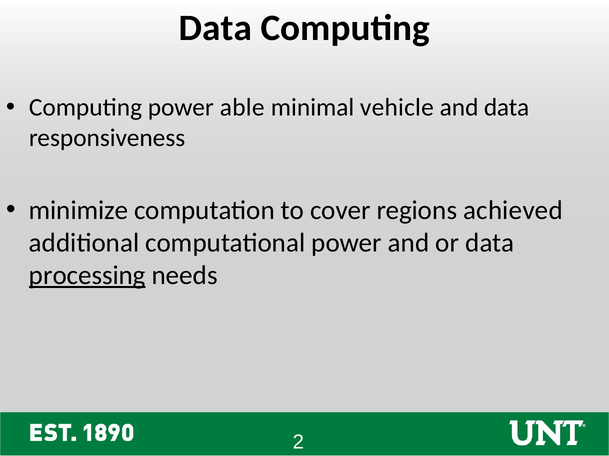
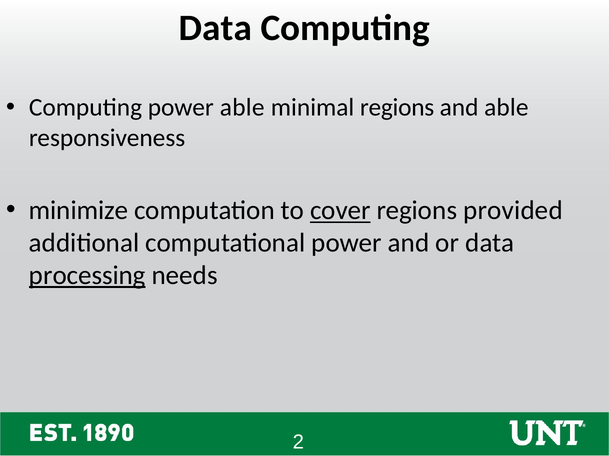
minimal vehicle: vehicle -> regions (397, 108)
and data: data -> able (506, 108)
cover underline: none -> present (340, 211)
achieved: achieved -> provided (513, 211)
